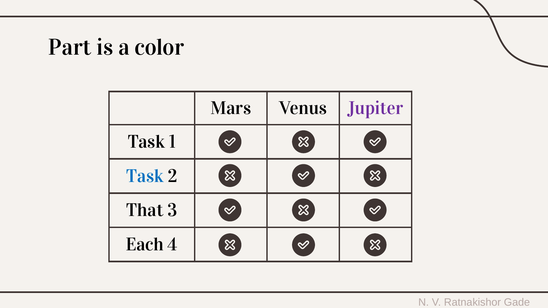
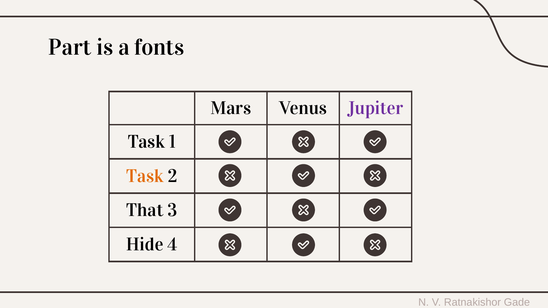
color: color -> fonts (159, 47)
Task colour: blue -> orange (145, 176)
Each: Each -> Hide (145, 245)
